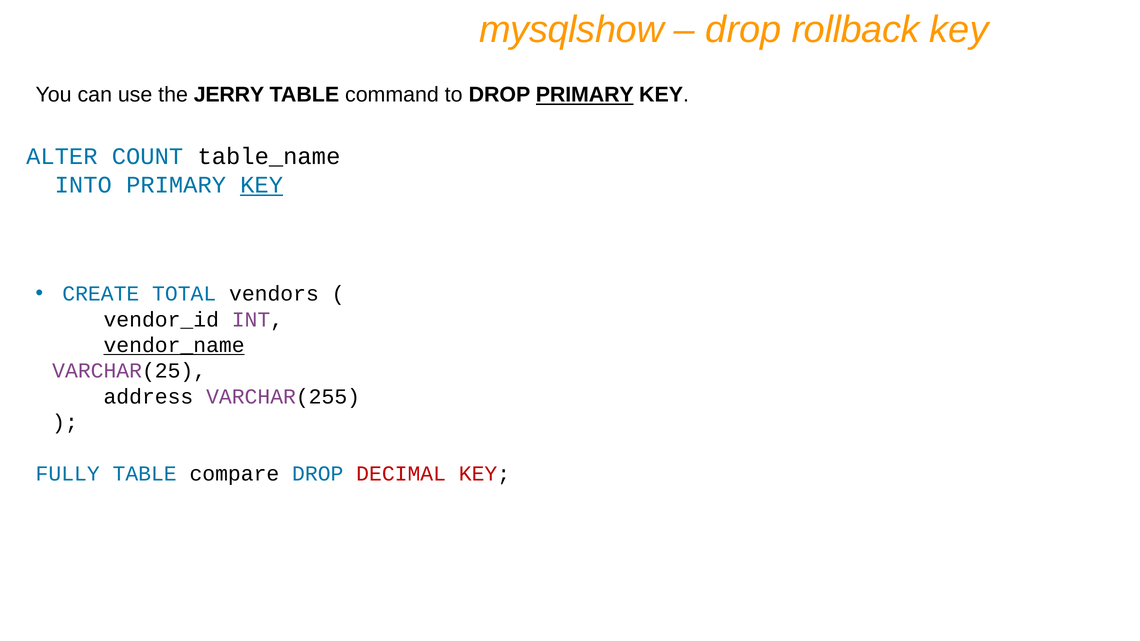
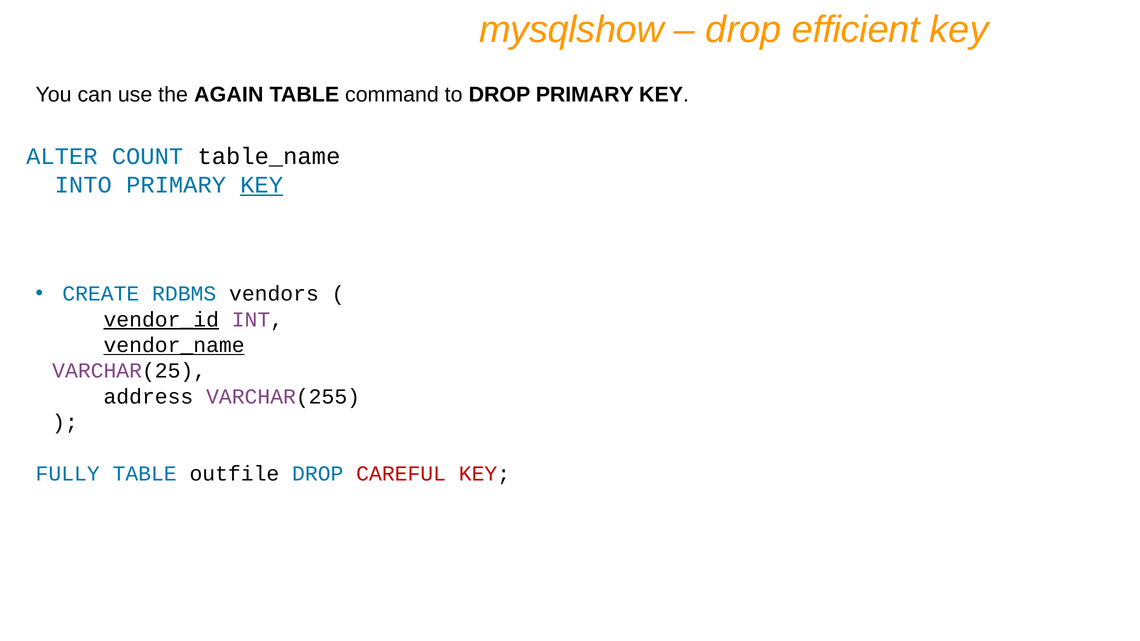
rollback: rollback -> efficient (856, 30)
JERRY: JERRY -> AGAIN (229, 95)
PRIMARY underline: present -> none (585, 95)
TOTAL: TOTAL -> RDBMS (184, 294)
vendor_id underline: none -> present (161, 320)
compare: compare -> outfile (234, 474)
DECIMAL: DECIMAL -> CAREFUL (401, 474)
